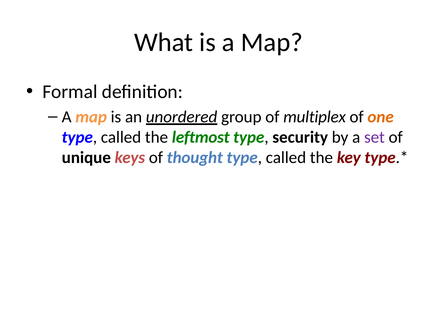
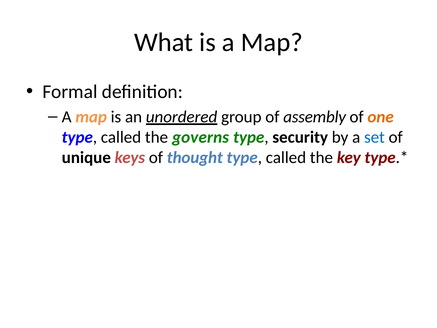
multiplex: multiplex -> assembly (315, 117)
leftmost: leftmost -> governs (201, 137)
set colour: purple -> blue (374, 137)
